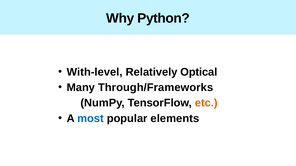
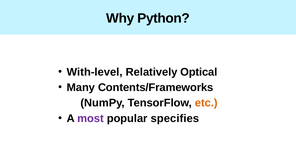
Through/Frameworks: Through/Frameworks -> Contents/Frameworks (156, 88)
most colour: blue -> purple (91, 119)
elements: elements -> specifies (175, 119)
